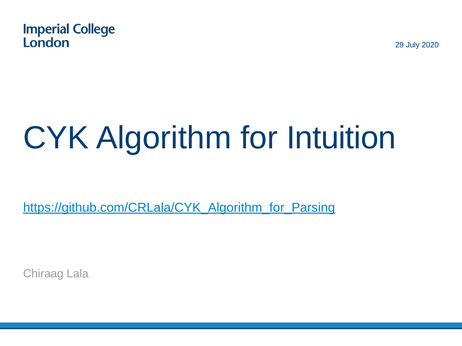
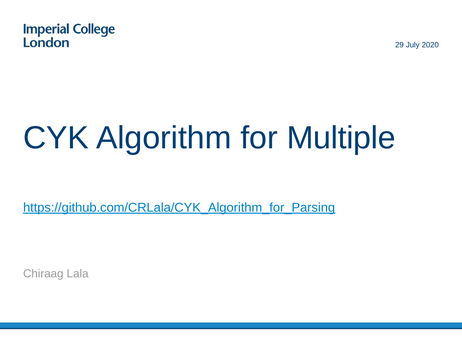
Intuition: Intuition -> Multiple (341, 138)
